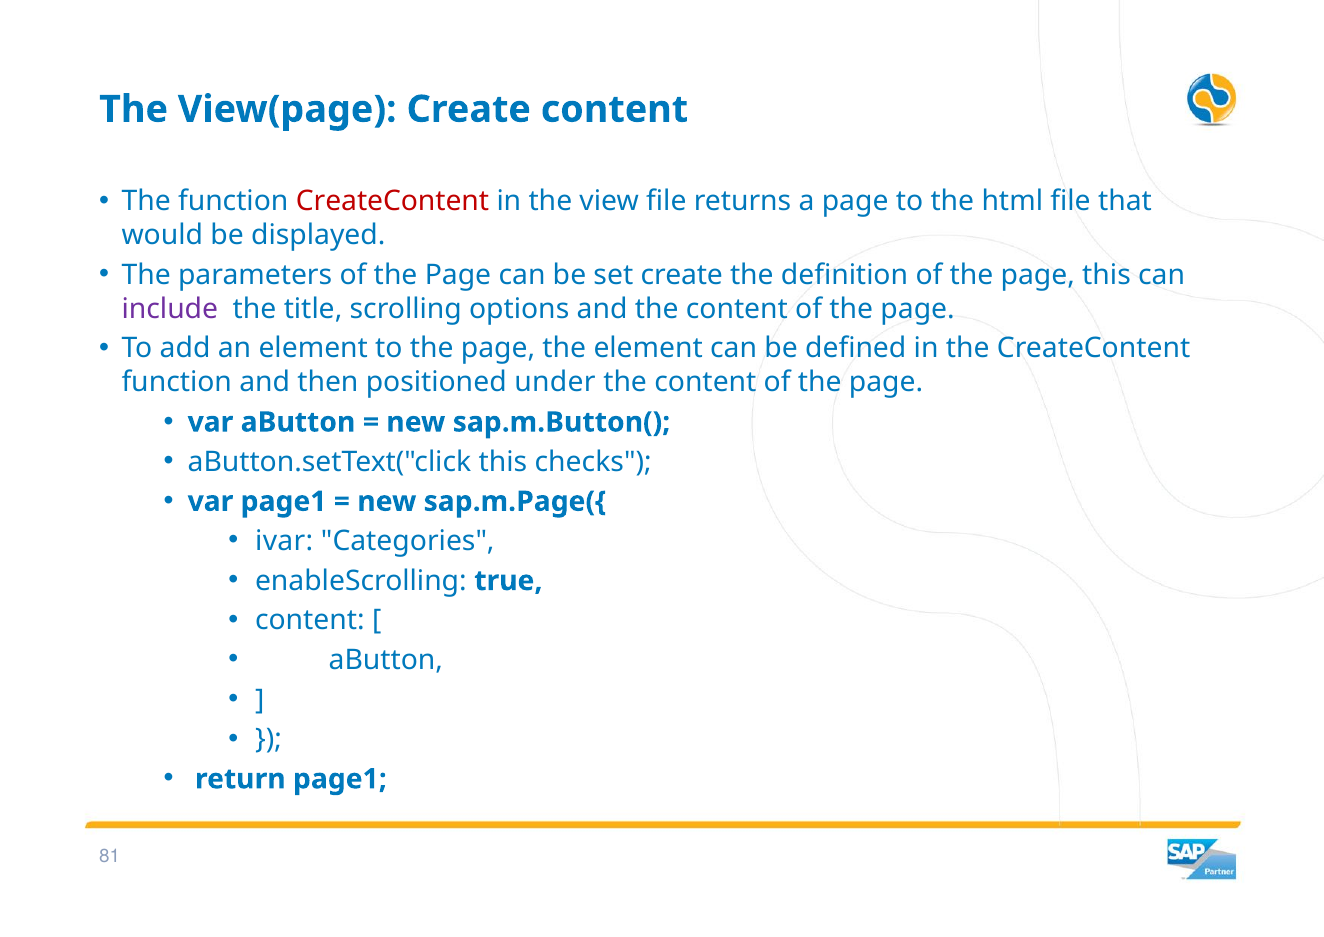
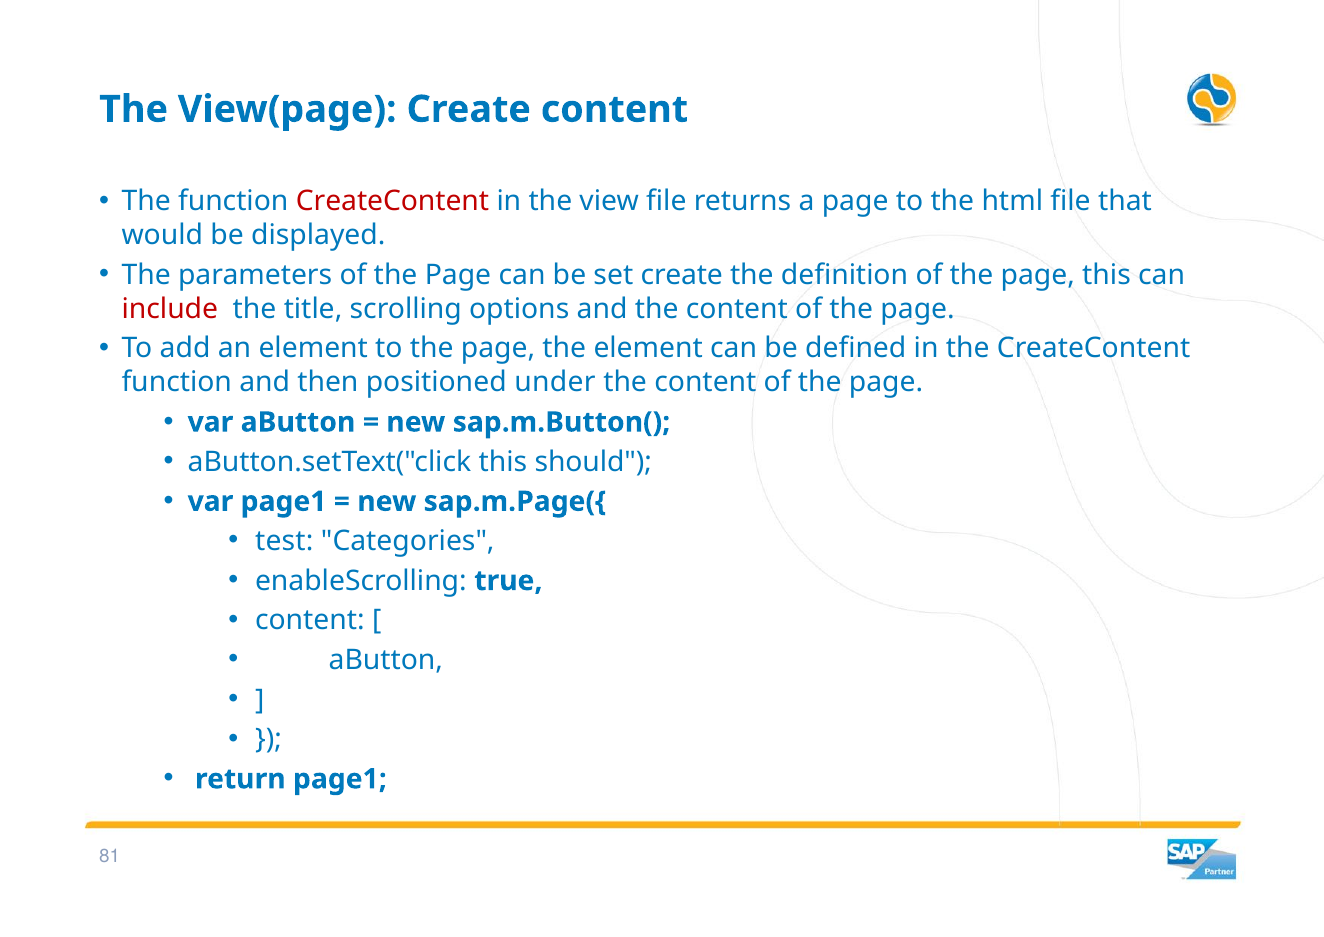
include colour: purple -> red (170, 309)
checks: checks -> should (593, 462)
ivar: ivar -> test (284, 541)
